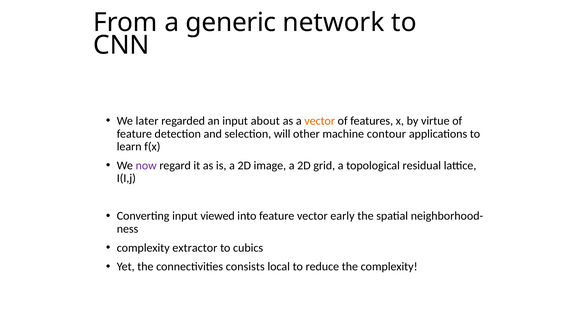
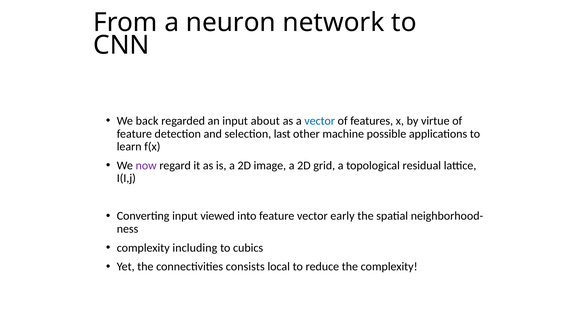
generic: generic -> neuron (231, 22)
later: later -> back (147, 121)
vector colour: orange -> blue (320, 121)
will: will -> last (282, 134)
contour: contour -> possible (386, 134)
extractor: extractor -> including (195, 248)
